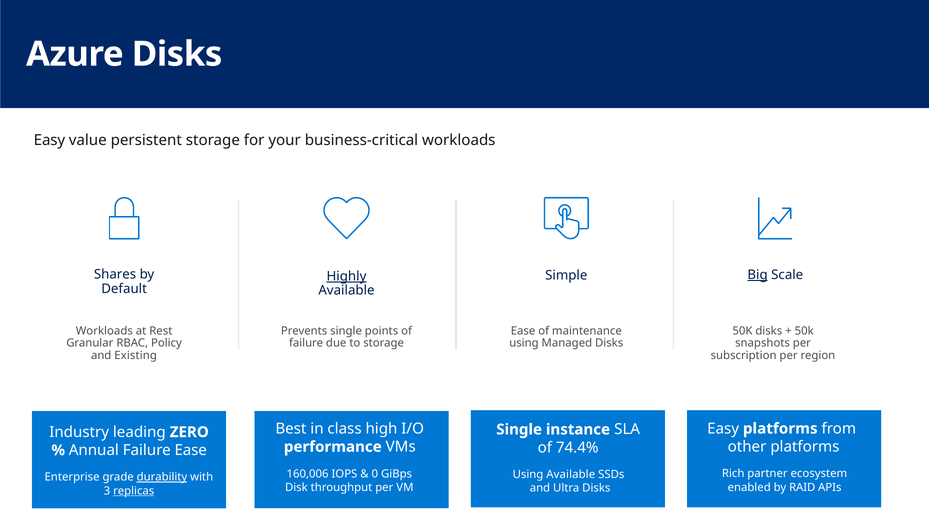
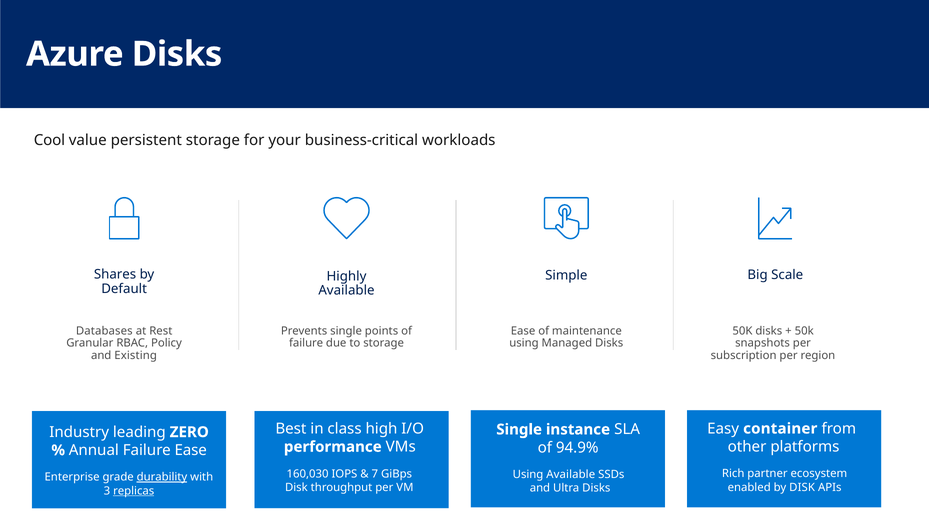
Easy: Easy -> Cool (49, 140)
Big underline: present -> none (758, 275)
Highly underline: present -> none (346, 276)
Workloads: Workloads -> Databases (104, 331)
Easy platforms: platforms -> container (780, 429)
74.4%: 74.4% -> 94.9% (577, 448)
160,006: 160,006 -> 160,030 (308, 474)
0: 0 -> 7 (375, 474)
by RAID: RAID -> DISK (802, 488)
